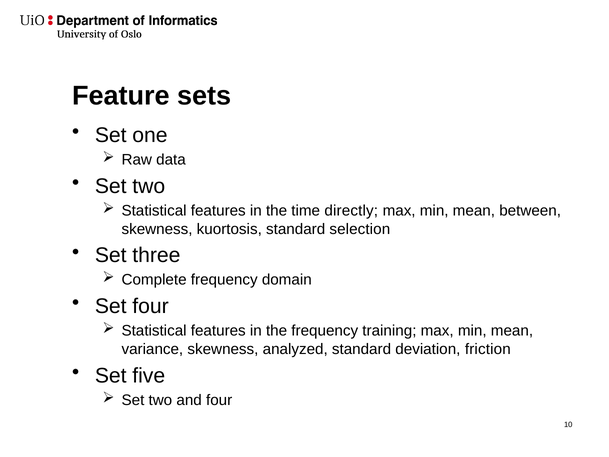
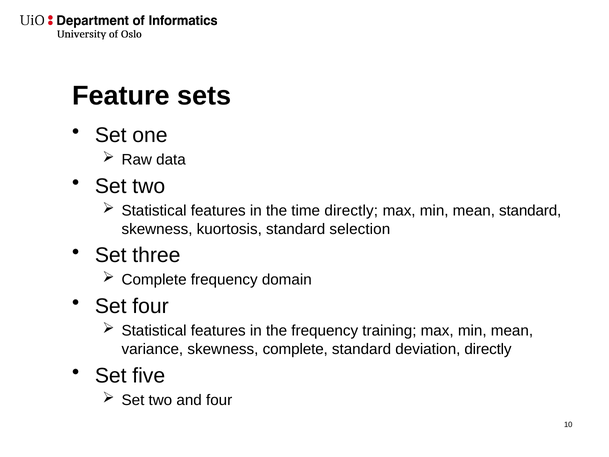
mean between: between -> standard (530, 211)
skewness analyzed: analyzed -> complete (295, 349)
deviation friction: friction -> directly (488, 349)
